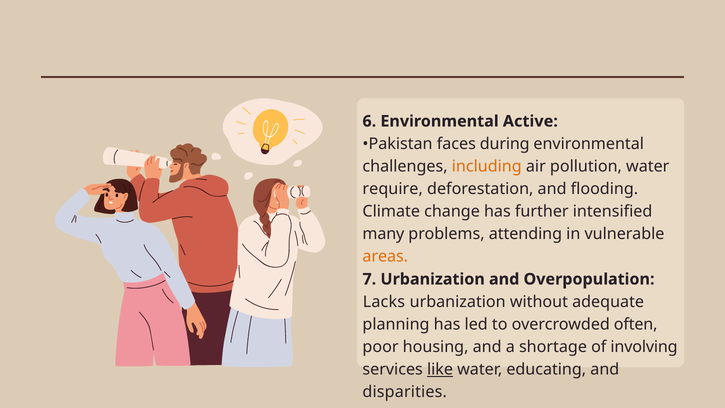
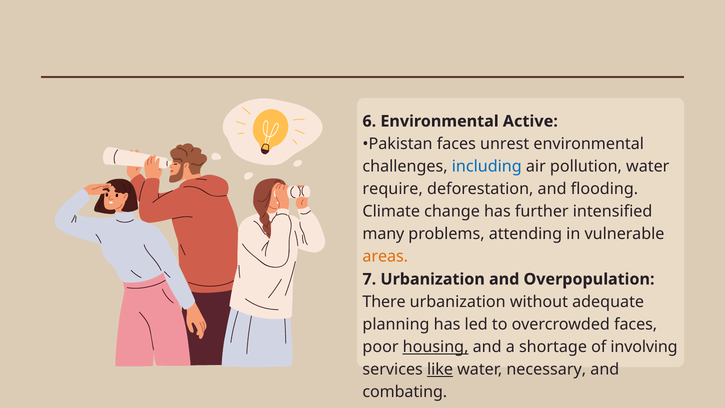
during: during -> unrest (505, 144)
including colour: orange -> blue (487, 166)
Lacks: Lacks -> There (384, 302)
overcrowded often: often -> faces (636, 324)
housing underline: none -> present (436, 347)
educating: educating -> necessary (546, 369)
disparities: disparities -> combating (405, 392)
